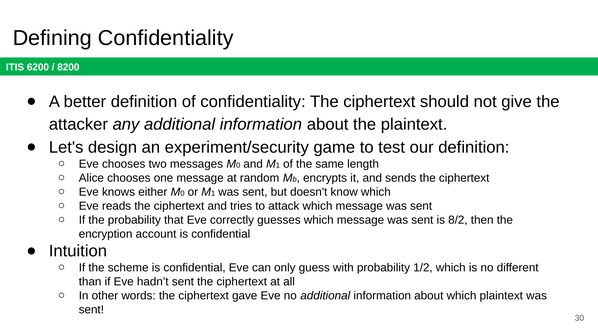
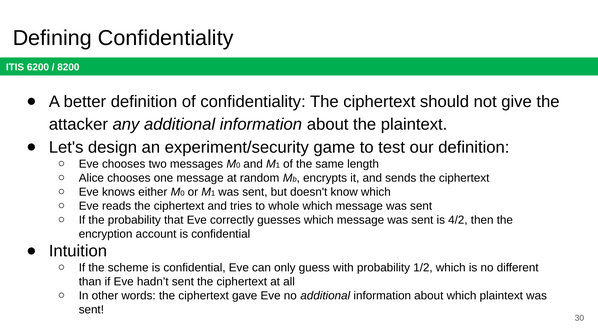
attack: attack -> whole (284, 206)
8/2: 8/2 -> 4/2 (458, 220)
